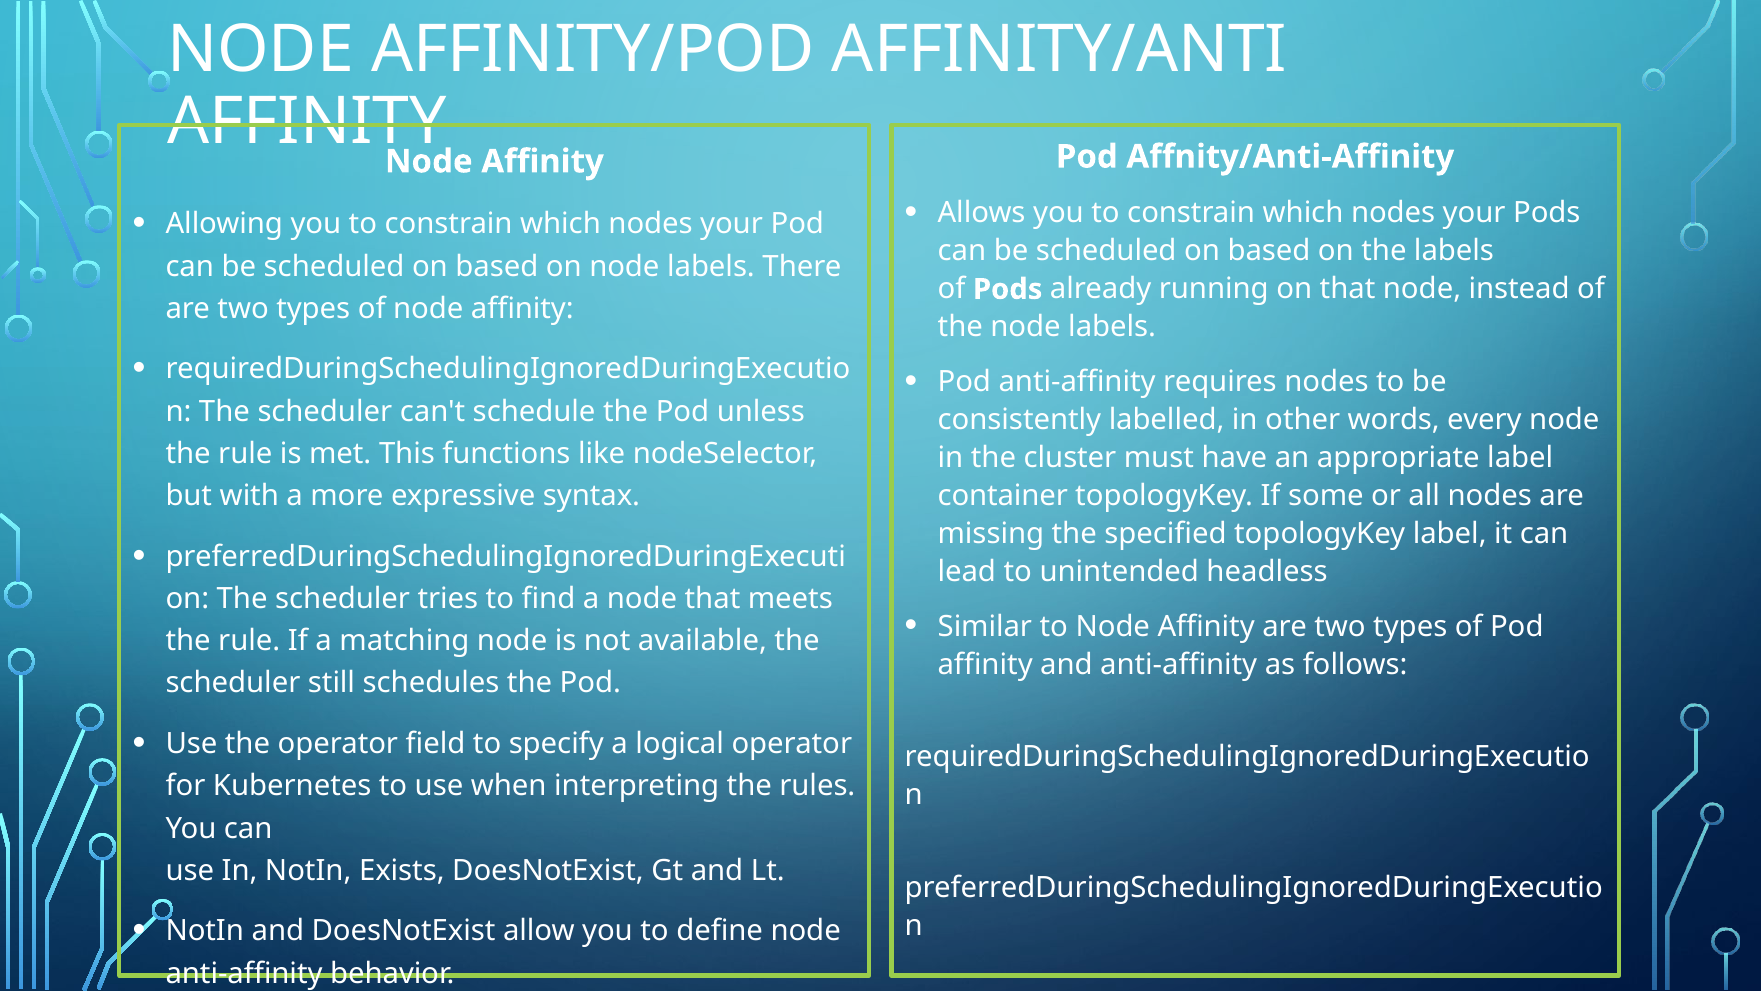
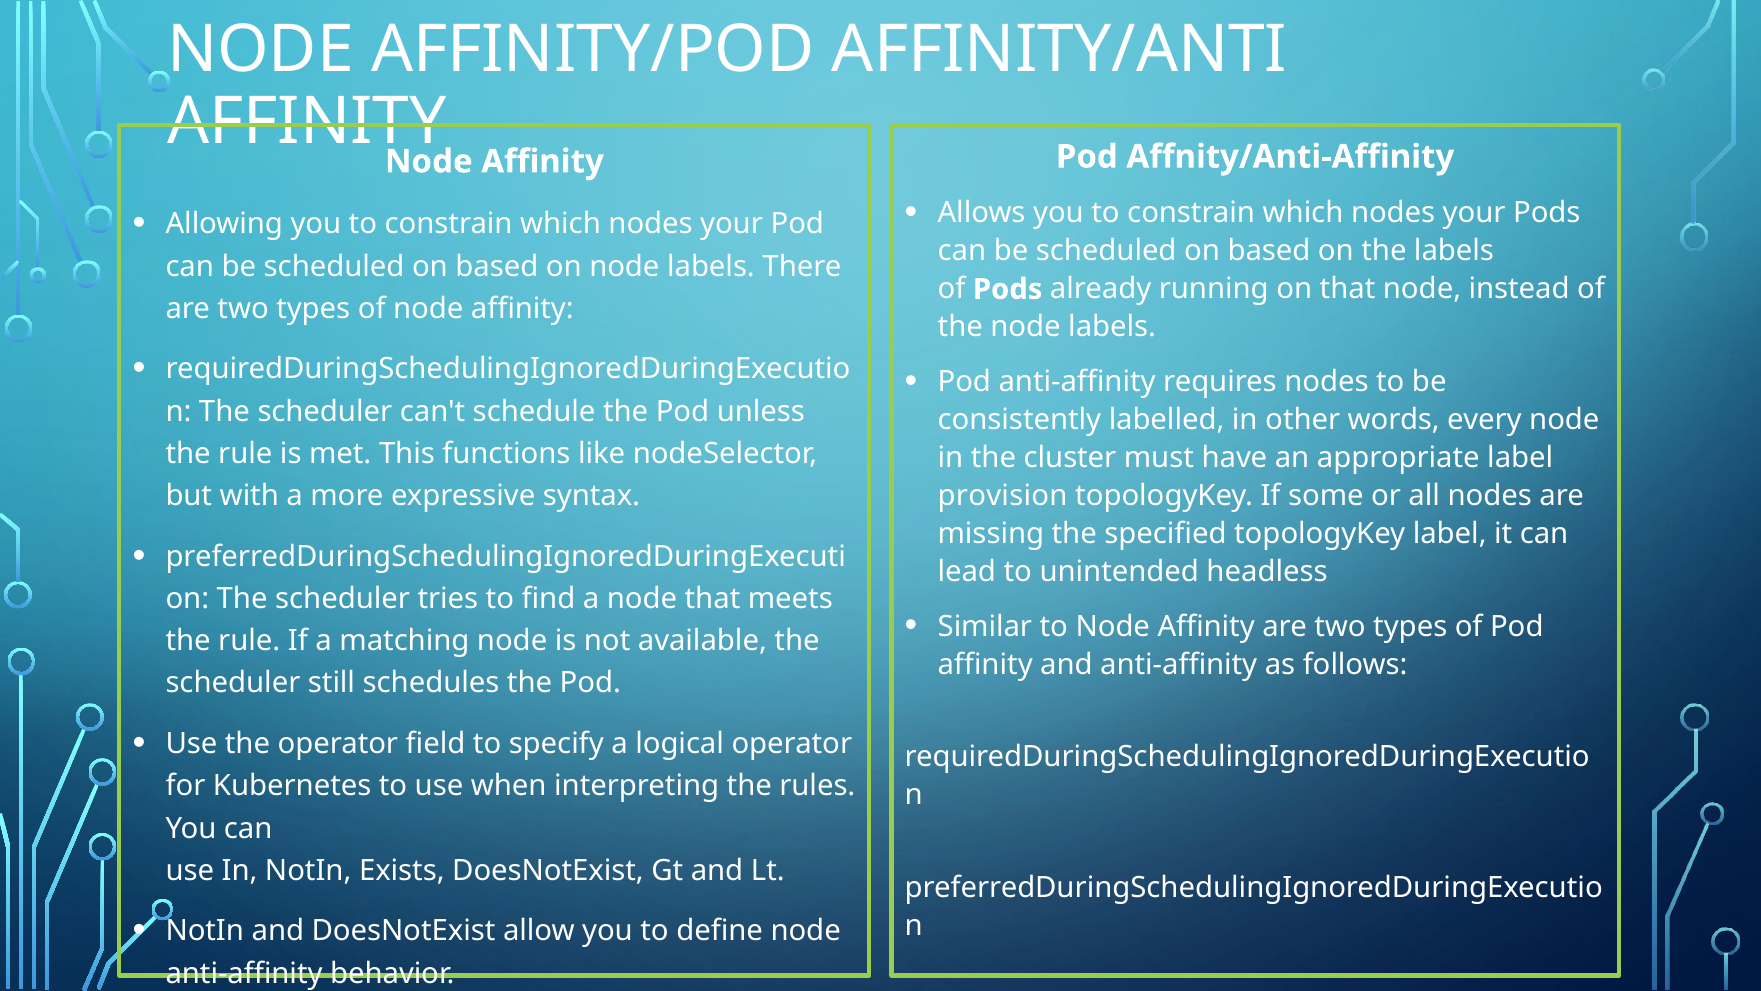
container: container -> provision (1003, 496)
